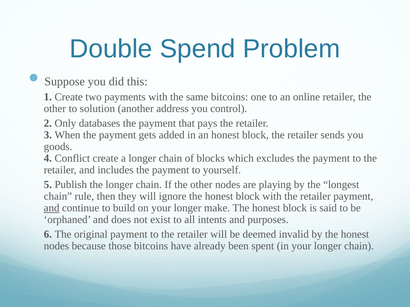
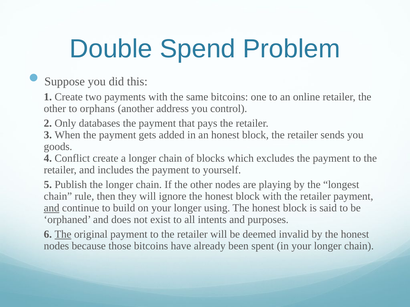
solution: solution -> orphans (97, 109)
make: make -> using (217, 208)
The underline: none -> present (63, 235)
